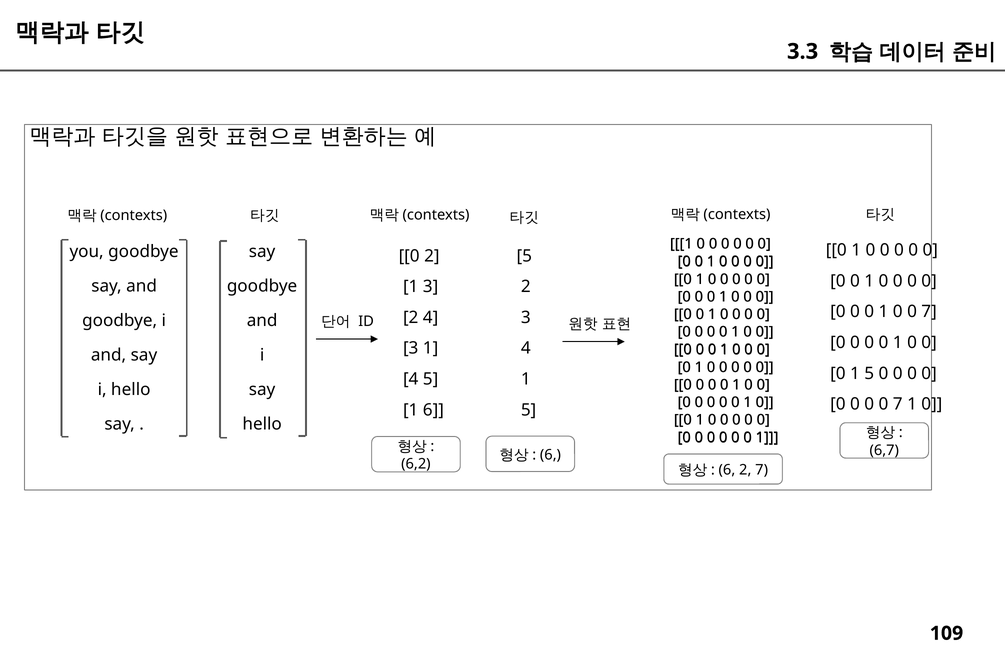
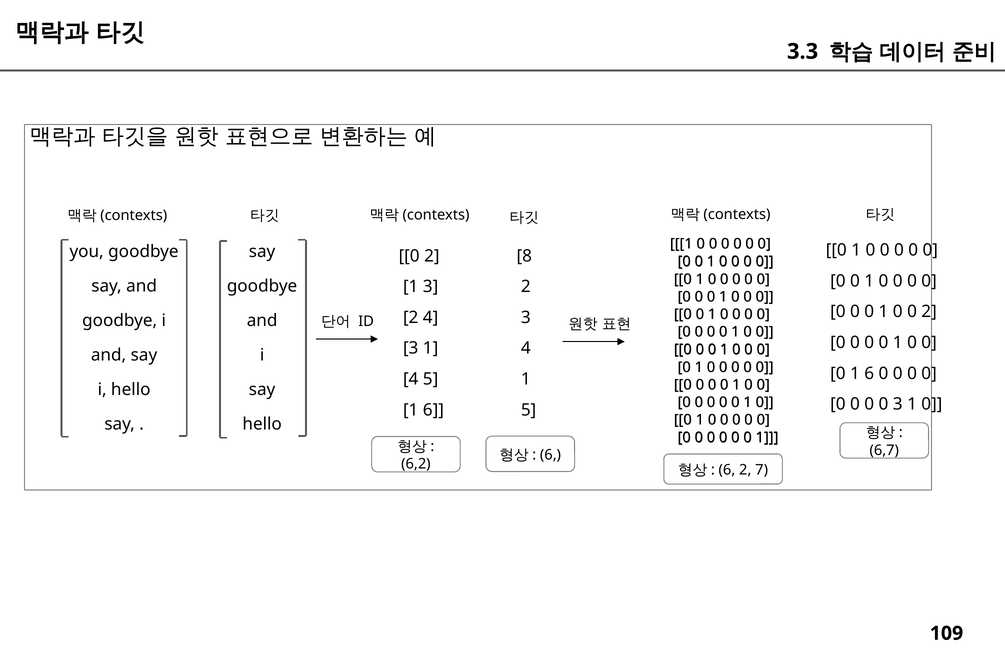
5: 5 -> 8 (524, 256)
1 0 0 7: 7 -> 2 (929, 312)
0 1 5: 5 -> 6 (869, 374)
0 0 0 7: 7 -> 3 (898, 404)
